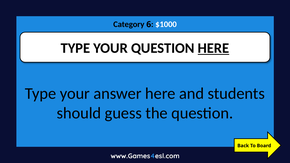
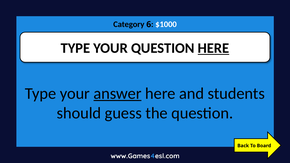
answer underline: none -> present (118, 94)
